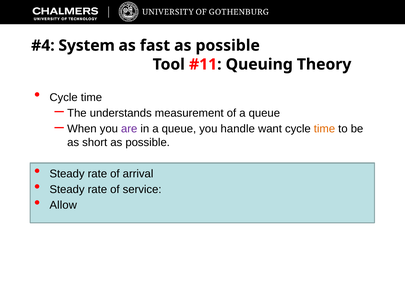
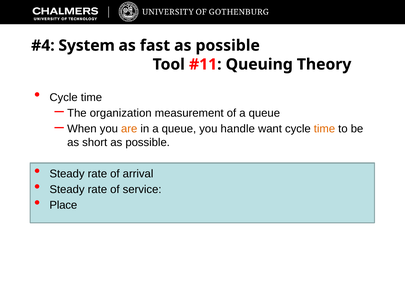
understands: understands -> organization (121, 113)
are colour: purple -> orange (129, 129)
Allow: Allow -> Place (63, 206)
